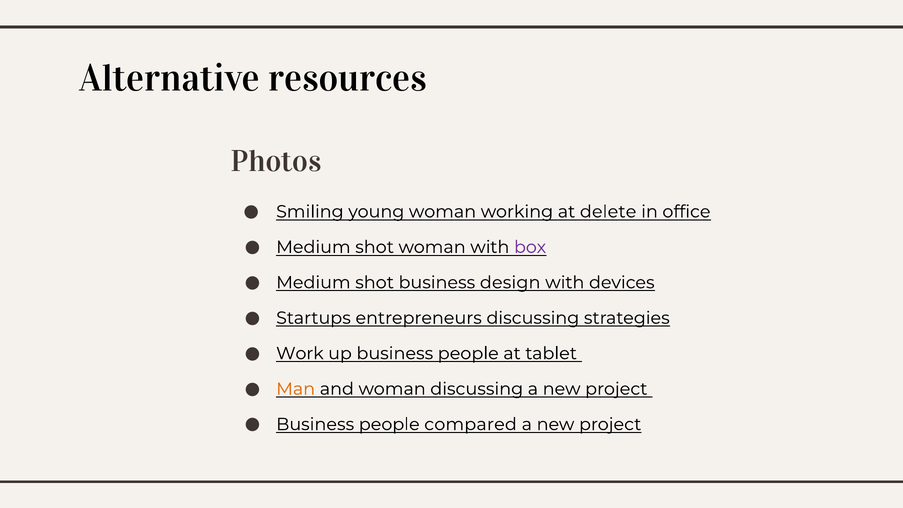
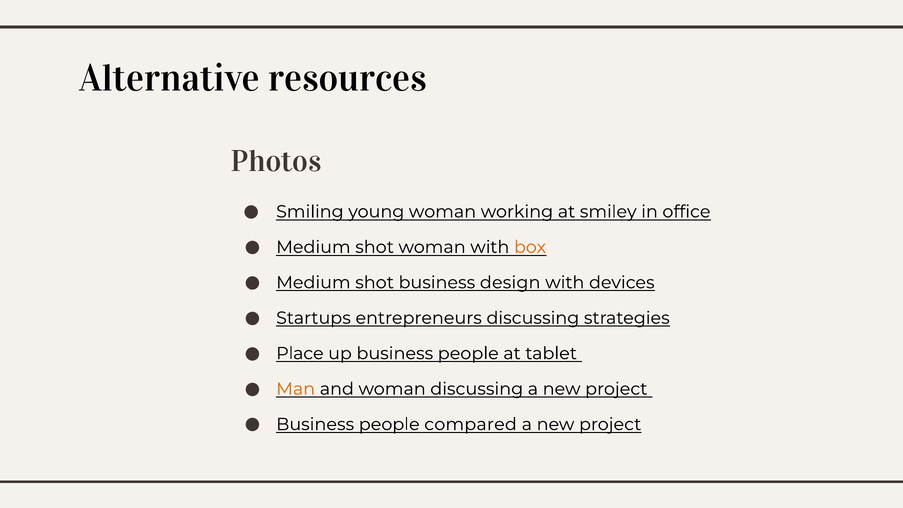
delete: delete -> smiley (608, 212)
box colour: purple -> orange (530, 247)
Work: Work -> Place (300, 353)
